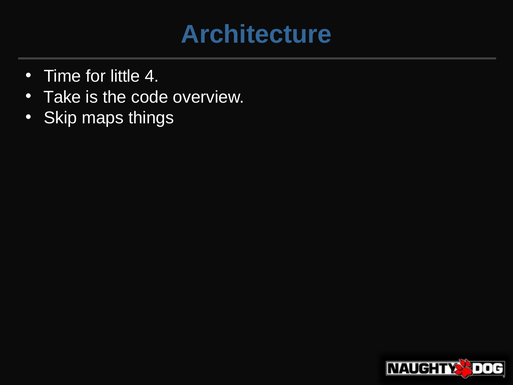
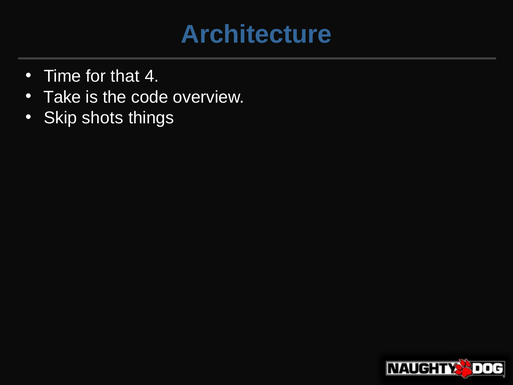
little: little -> that (125, 76)
maps: maps -> shots (103, 118)
